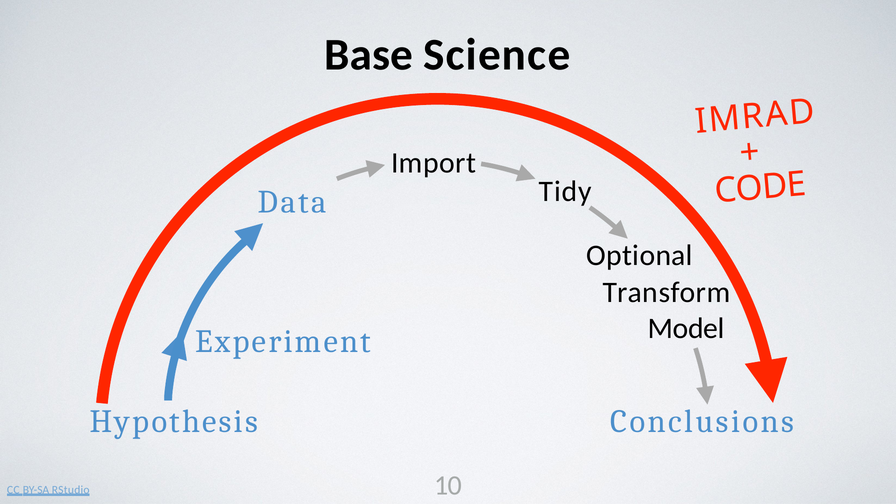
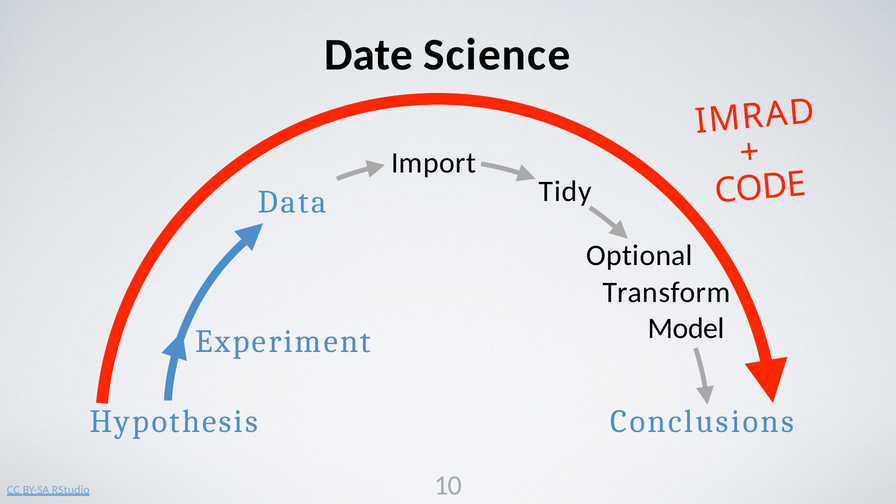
Base: Base -> Date (369, 55)
